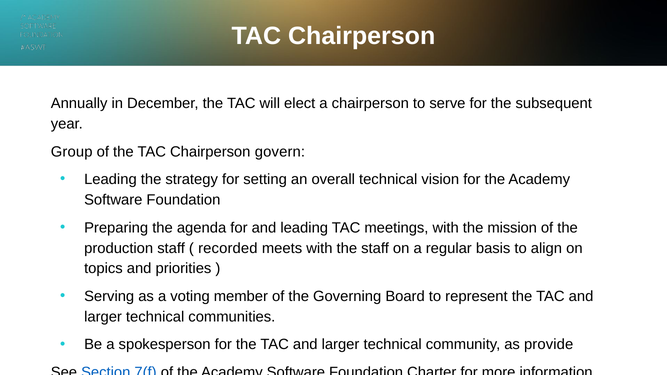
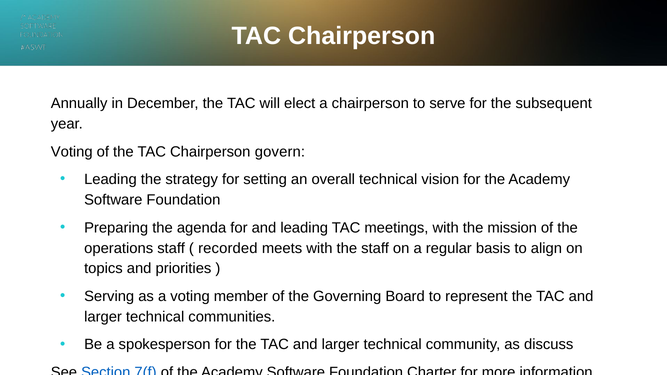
Group: Group -> Voting (72, 152)
production: production -> operations (119, 248)
provide: provide -> discuss (549, 345)
